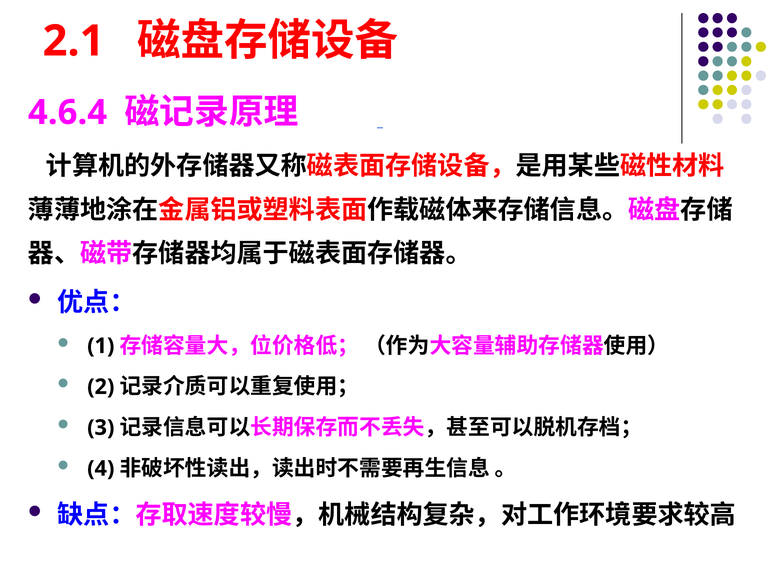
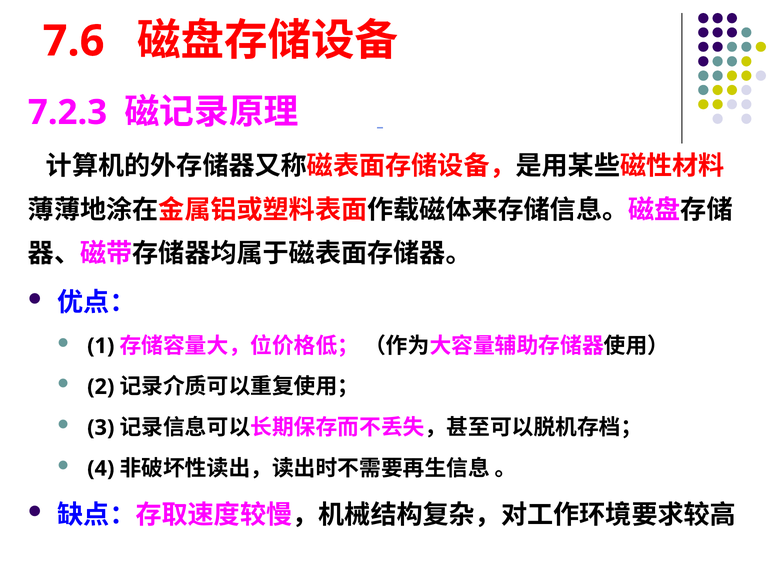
2.1: 2.1 -> 7.6 (74, 41)
4.6.4: 4.6.4 -> 7.2.3 (68, 113)
